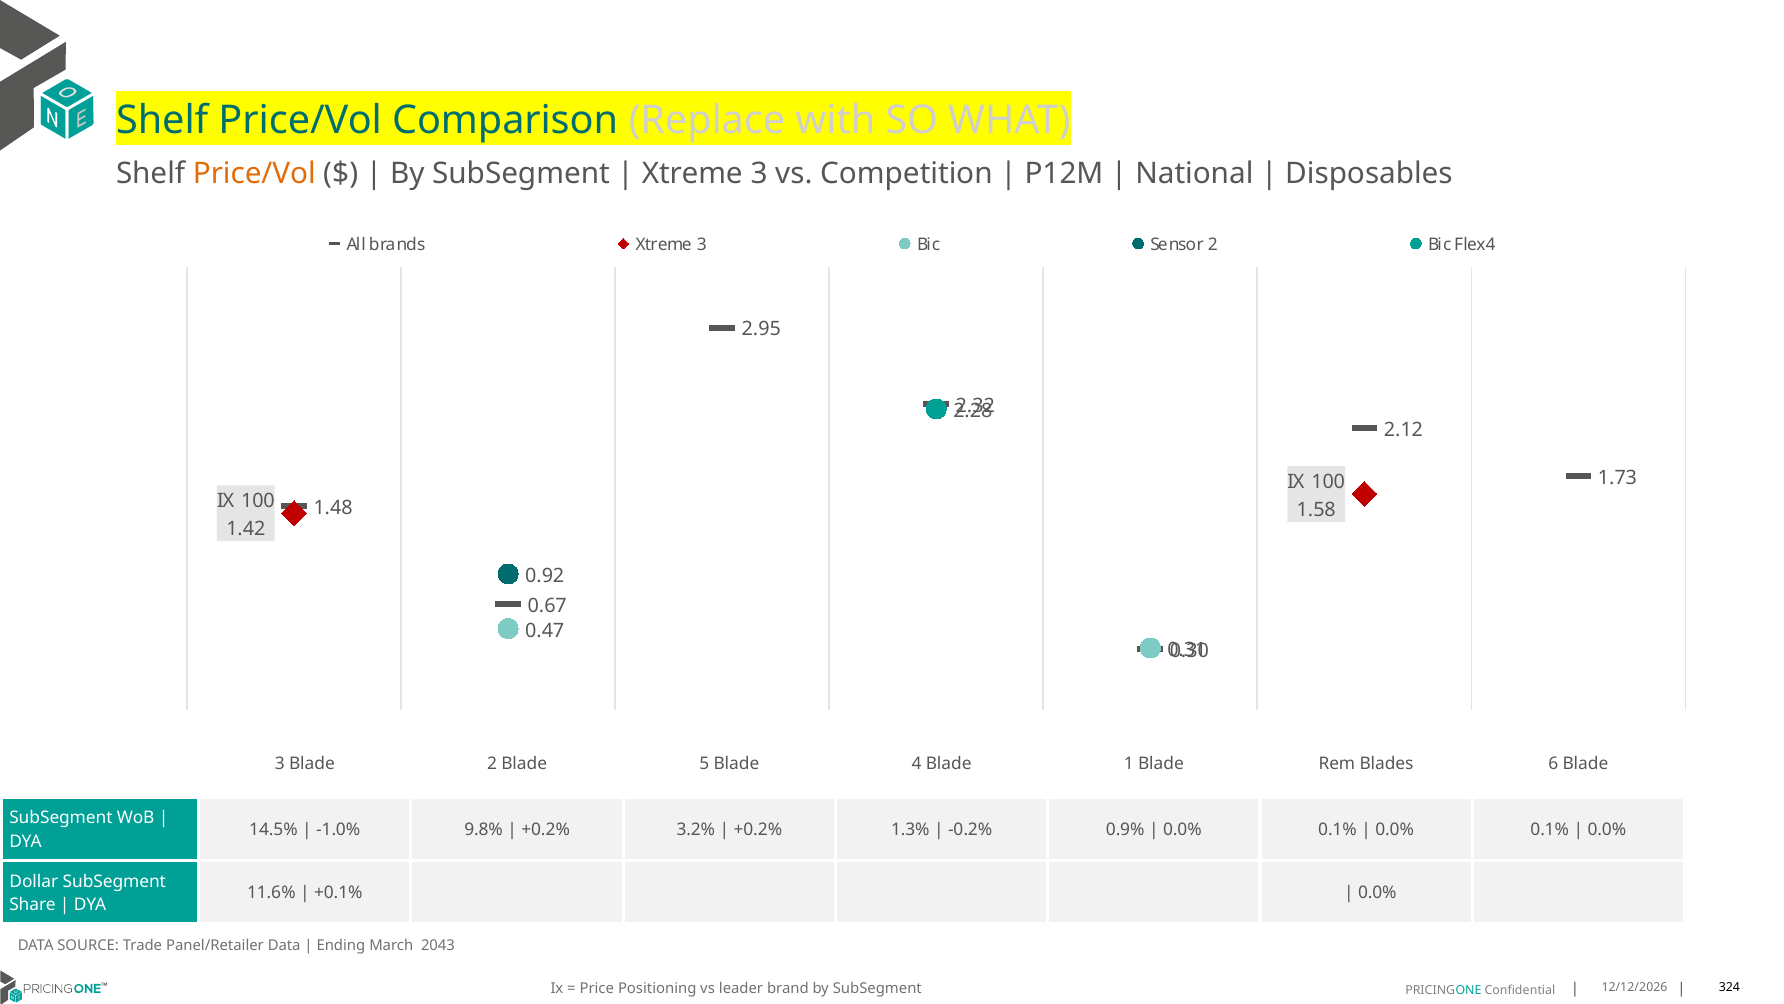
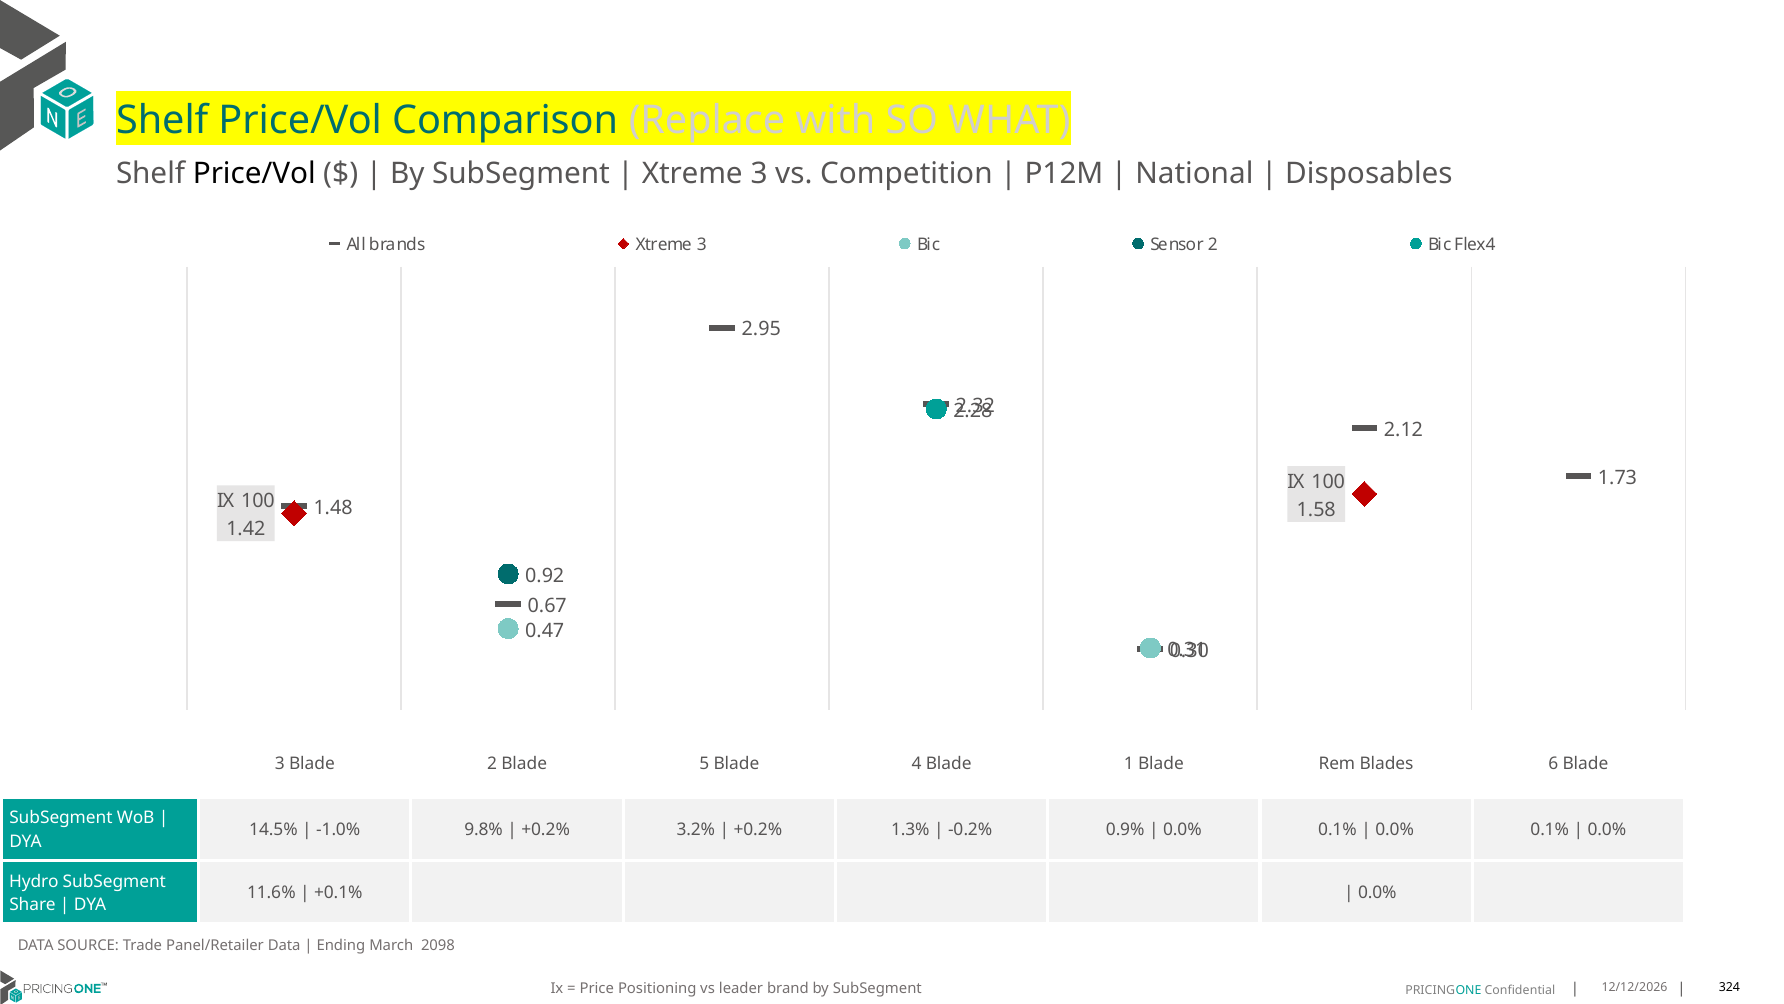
Price/Vol colour: orange -> black (254, 174)
Dollar: Dollar -> Hydro (34, 881)
2043: 2043 -> 2098 (438, 945)
